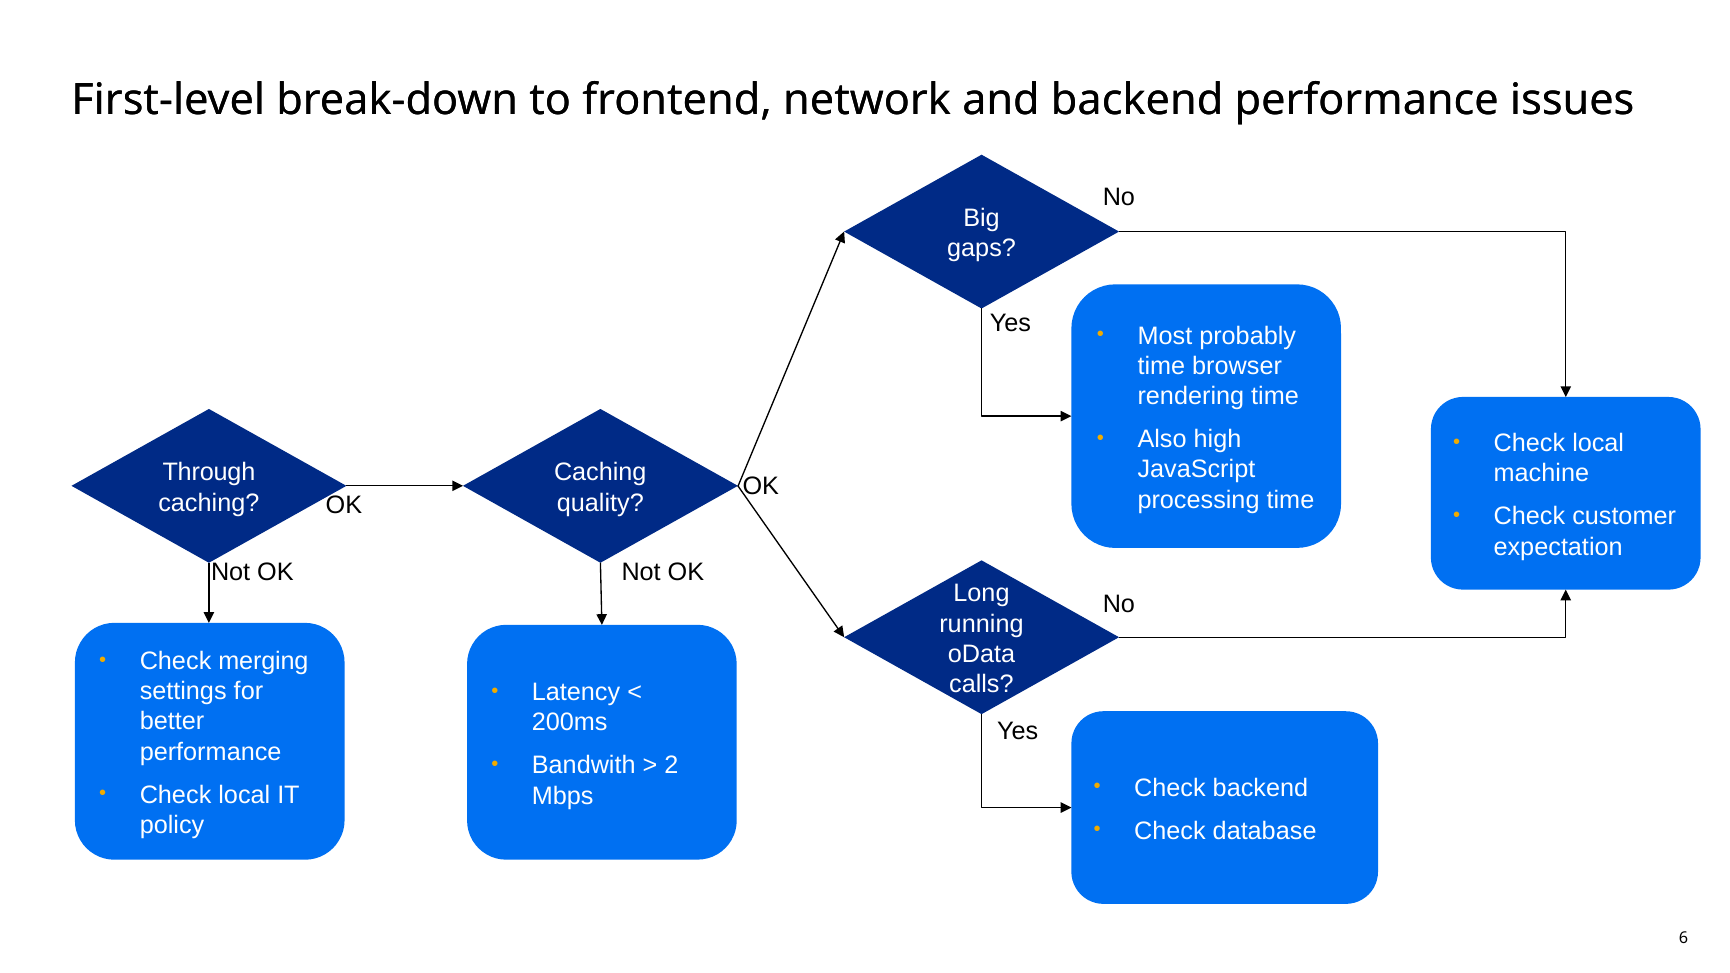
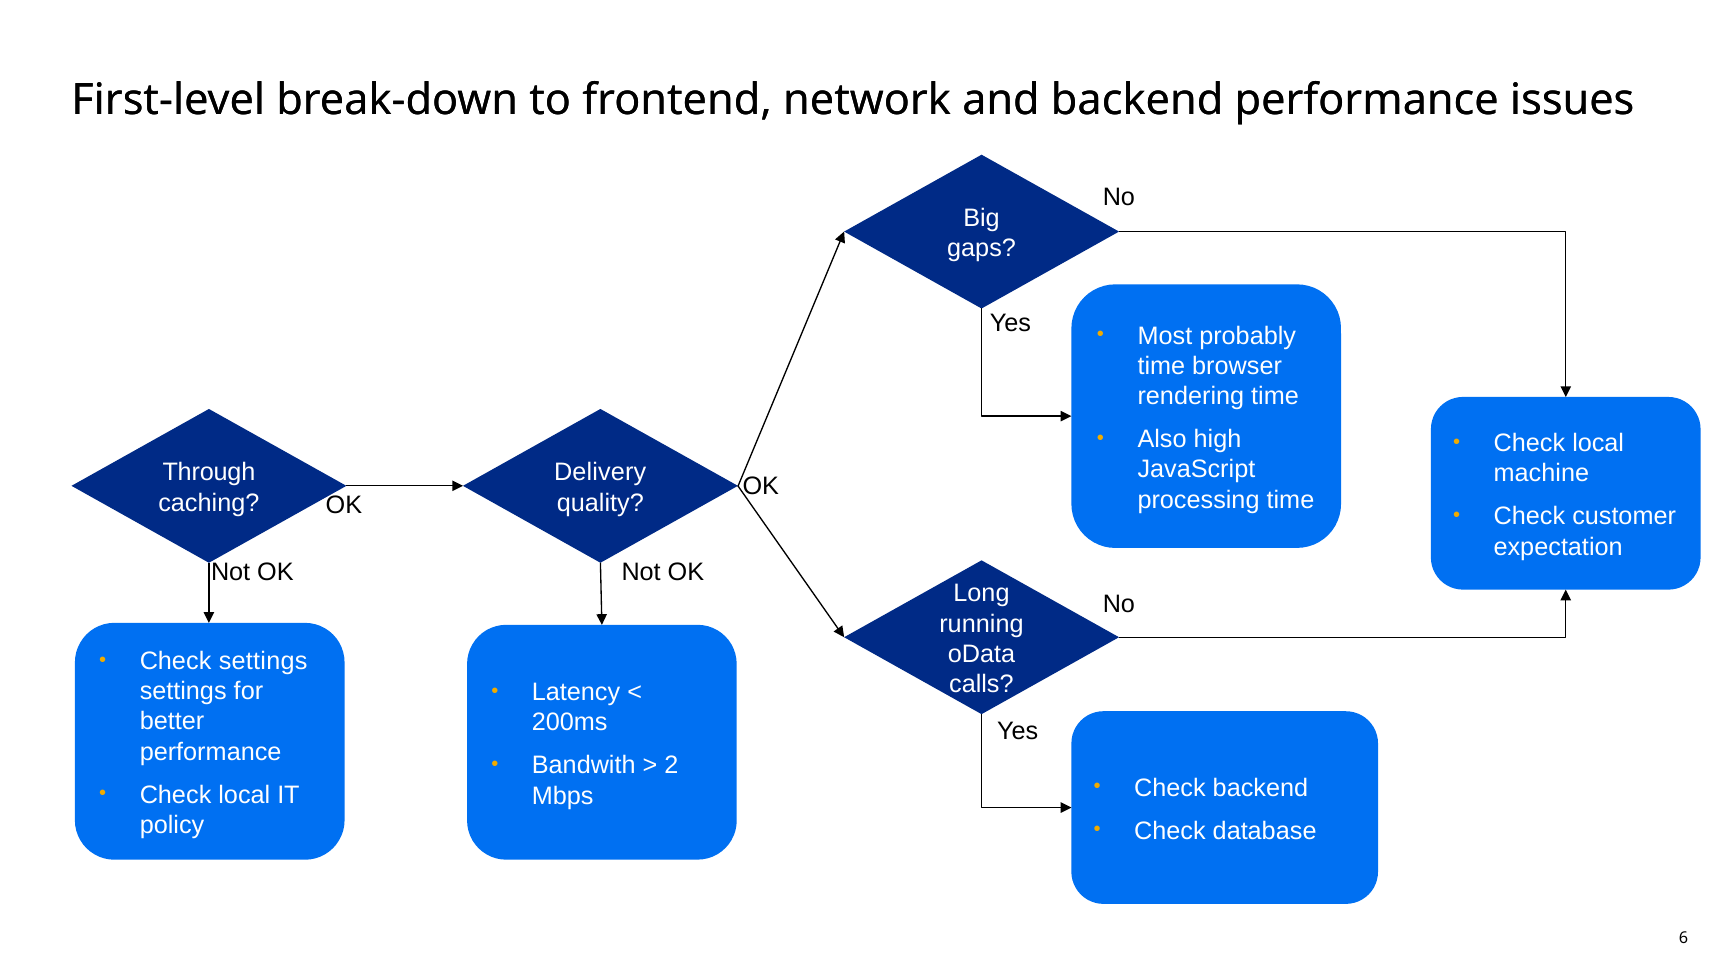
Caching: Caching -> Delivery (600, 472)
Check merging: merging -> settings (263, 661)
